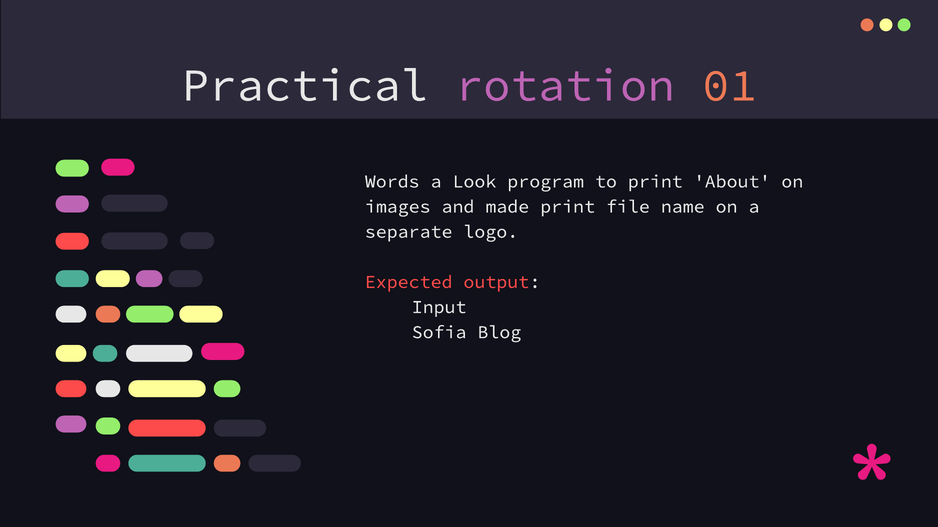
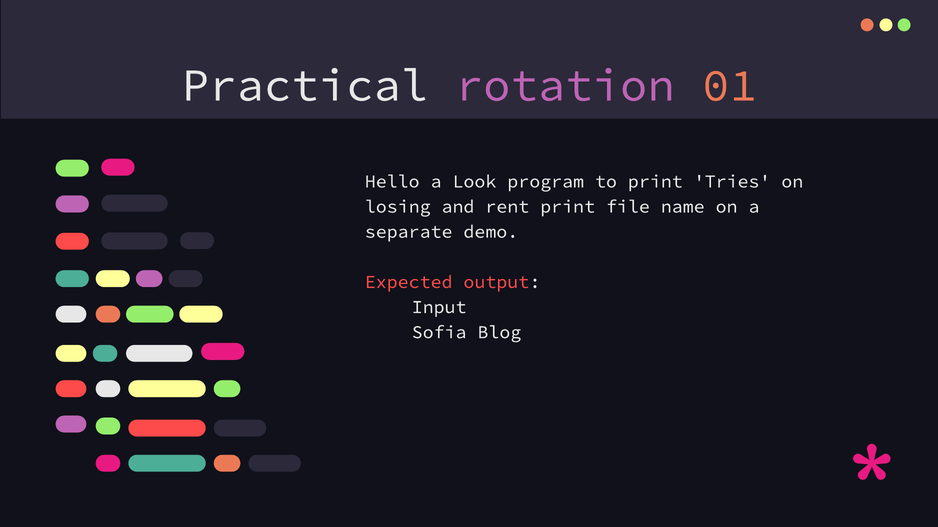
Words: Words -> Hello (392, 182)
About: About -> Tries (732, 182)
images: images -> losing (398, 207)
made: made -> rent (507, 207)
logo: logo -> demo (491, 232)
